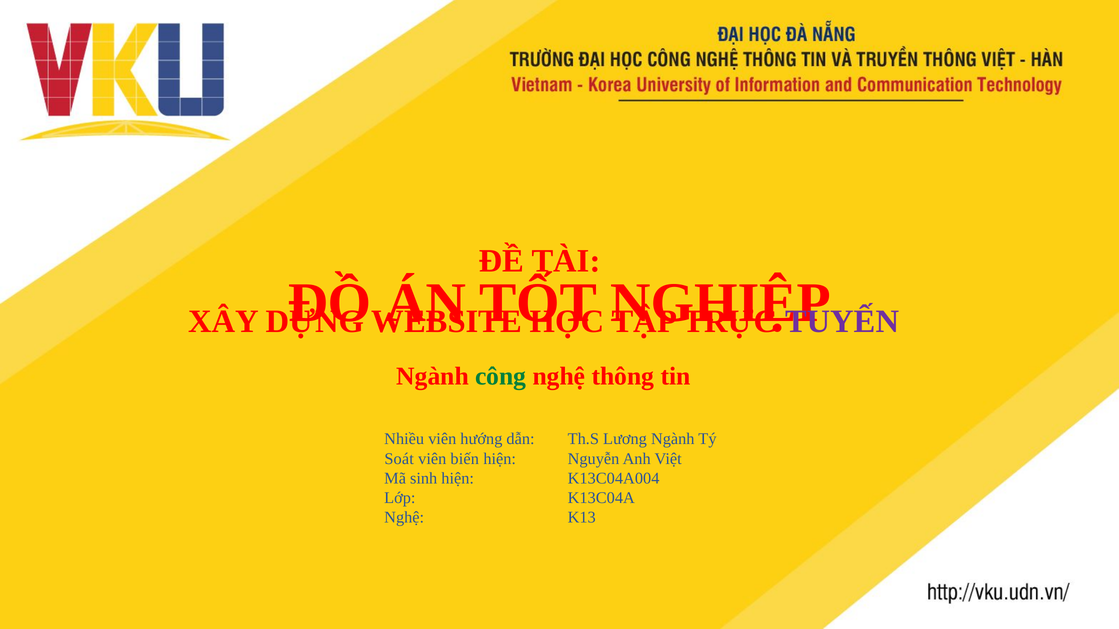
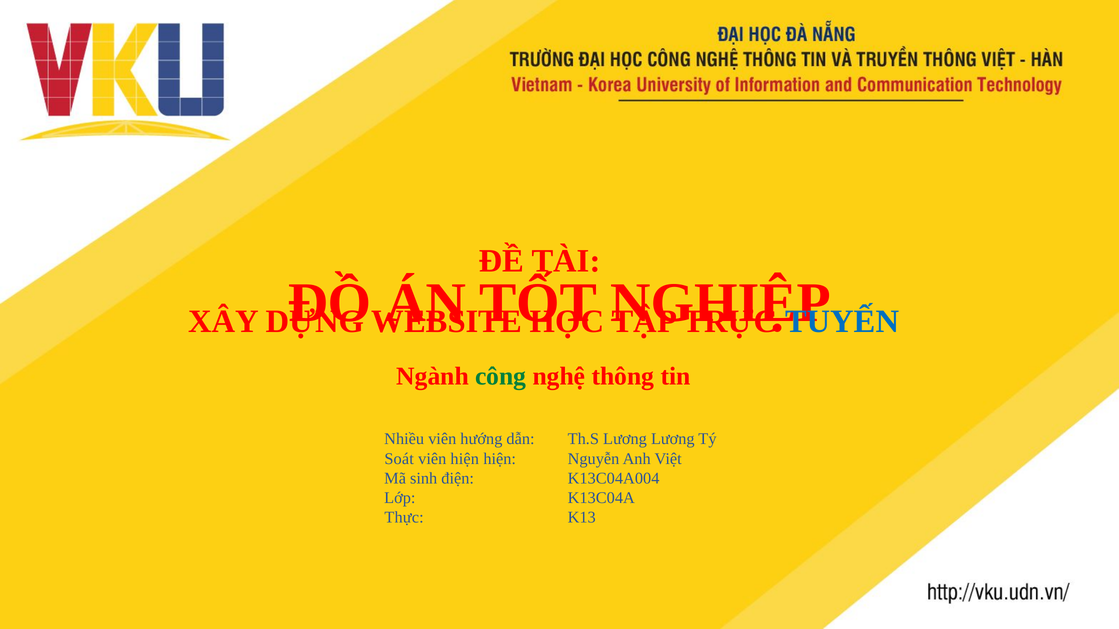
TUYẾN colour: purple -> blue (842, 322)
Lương Ngành: Ngành -> Lương (673, 439)
viên biến: biến -> hiện (465, 459)
sinh hiện: hiện -> điện (458, 479)
Nghệ: Nghệ -> Thực (404, 518)
